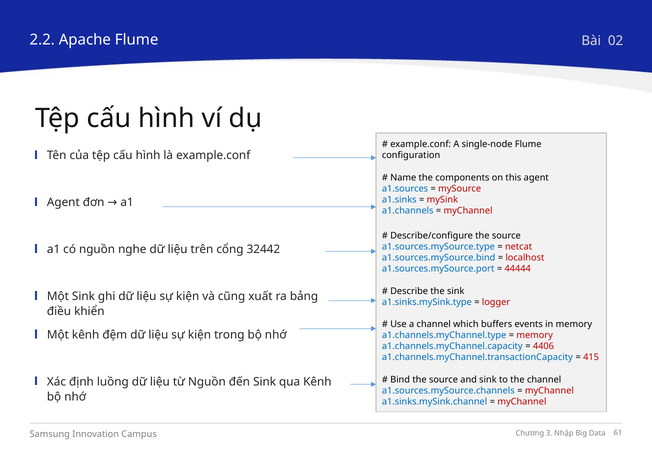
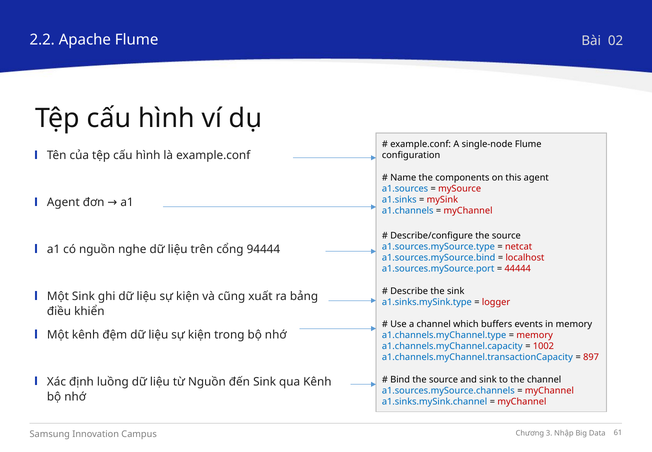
32442: 32442 -> 94444 (263, 249)
4406: 4406 -> 1002 (543, 346)
415: 415 -> 897 (591, 357)
